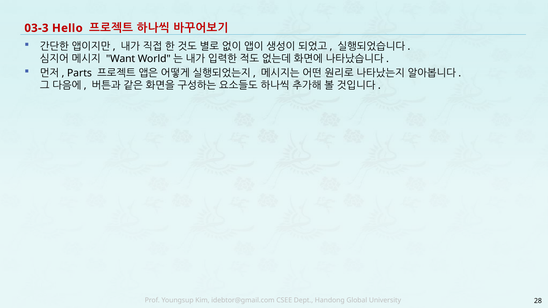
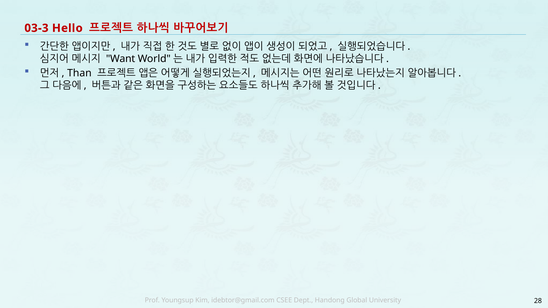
Parts: Parts -> Than (79, 73)
